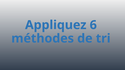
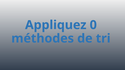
6: 6 -> 0 (93, 25)
